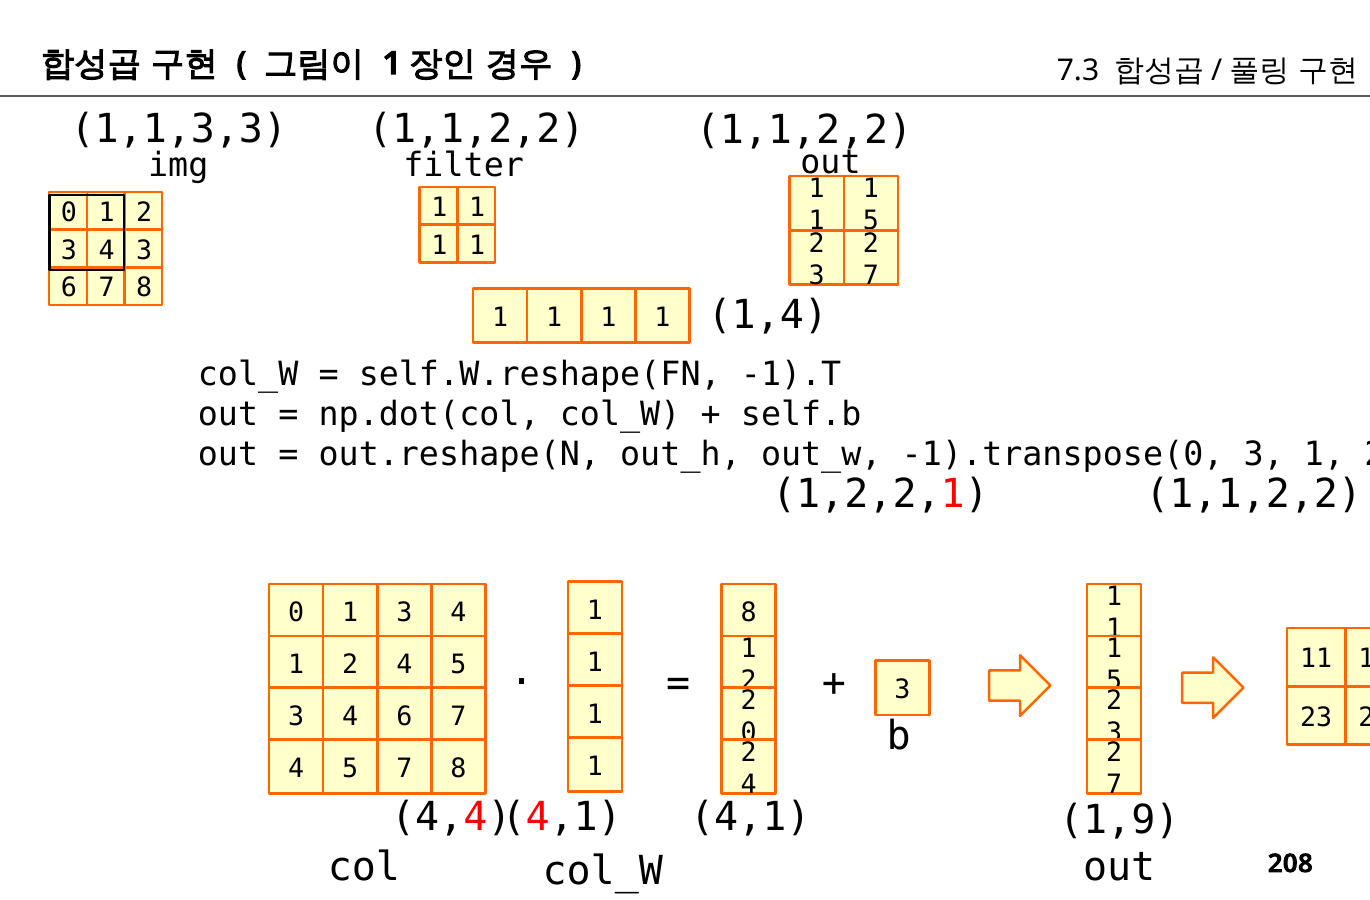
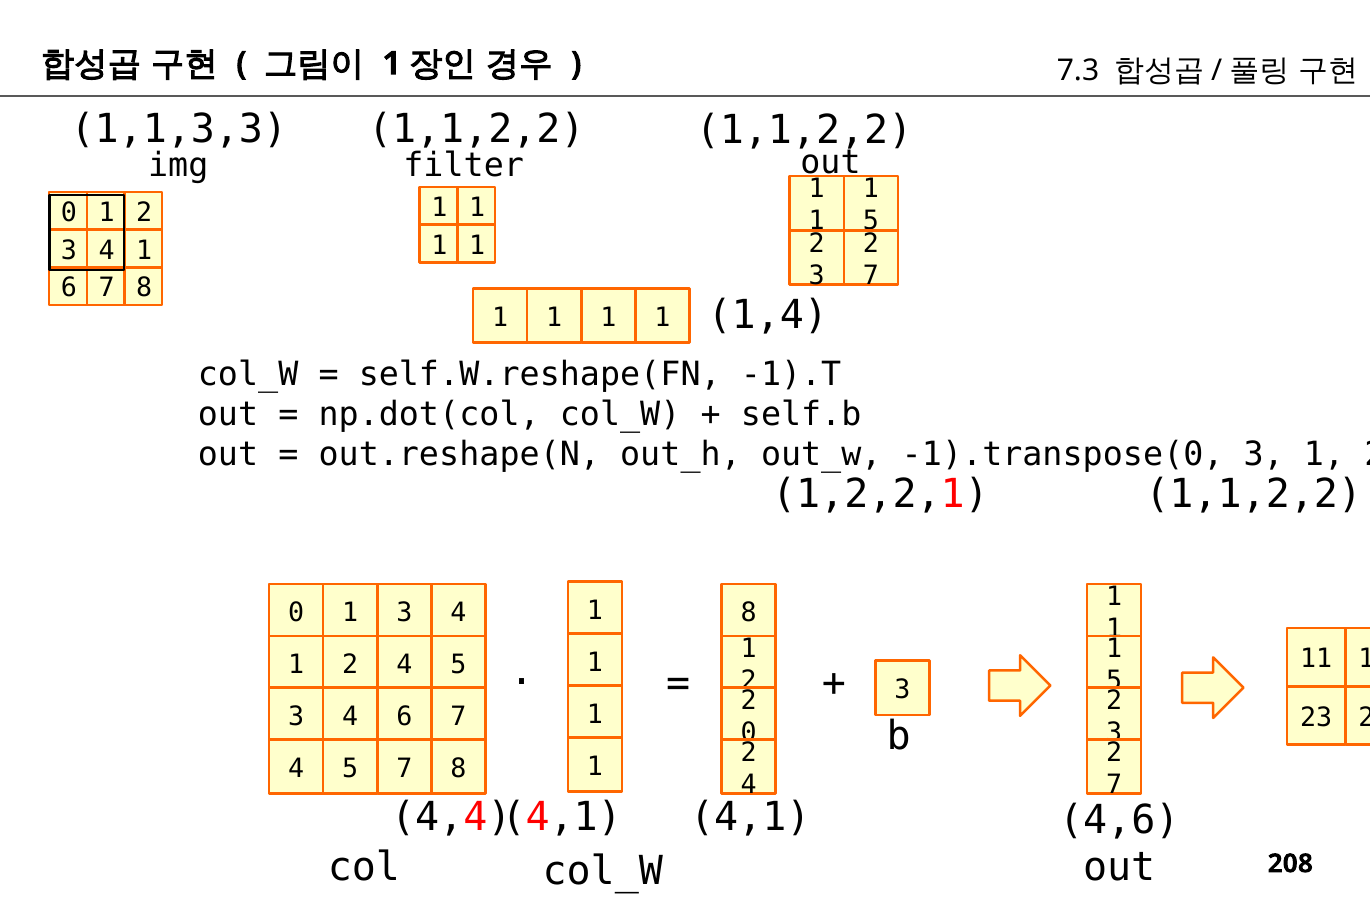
3: 3 -> 1 (144, 250)
1,9: 1,9 -> 4,6 (1119, 820)
